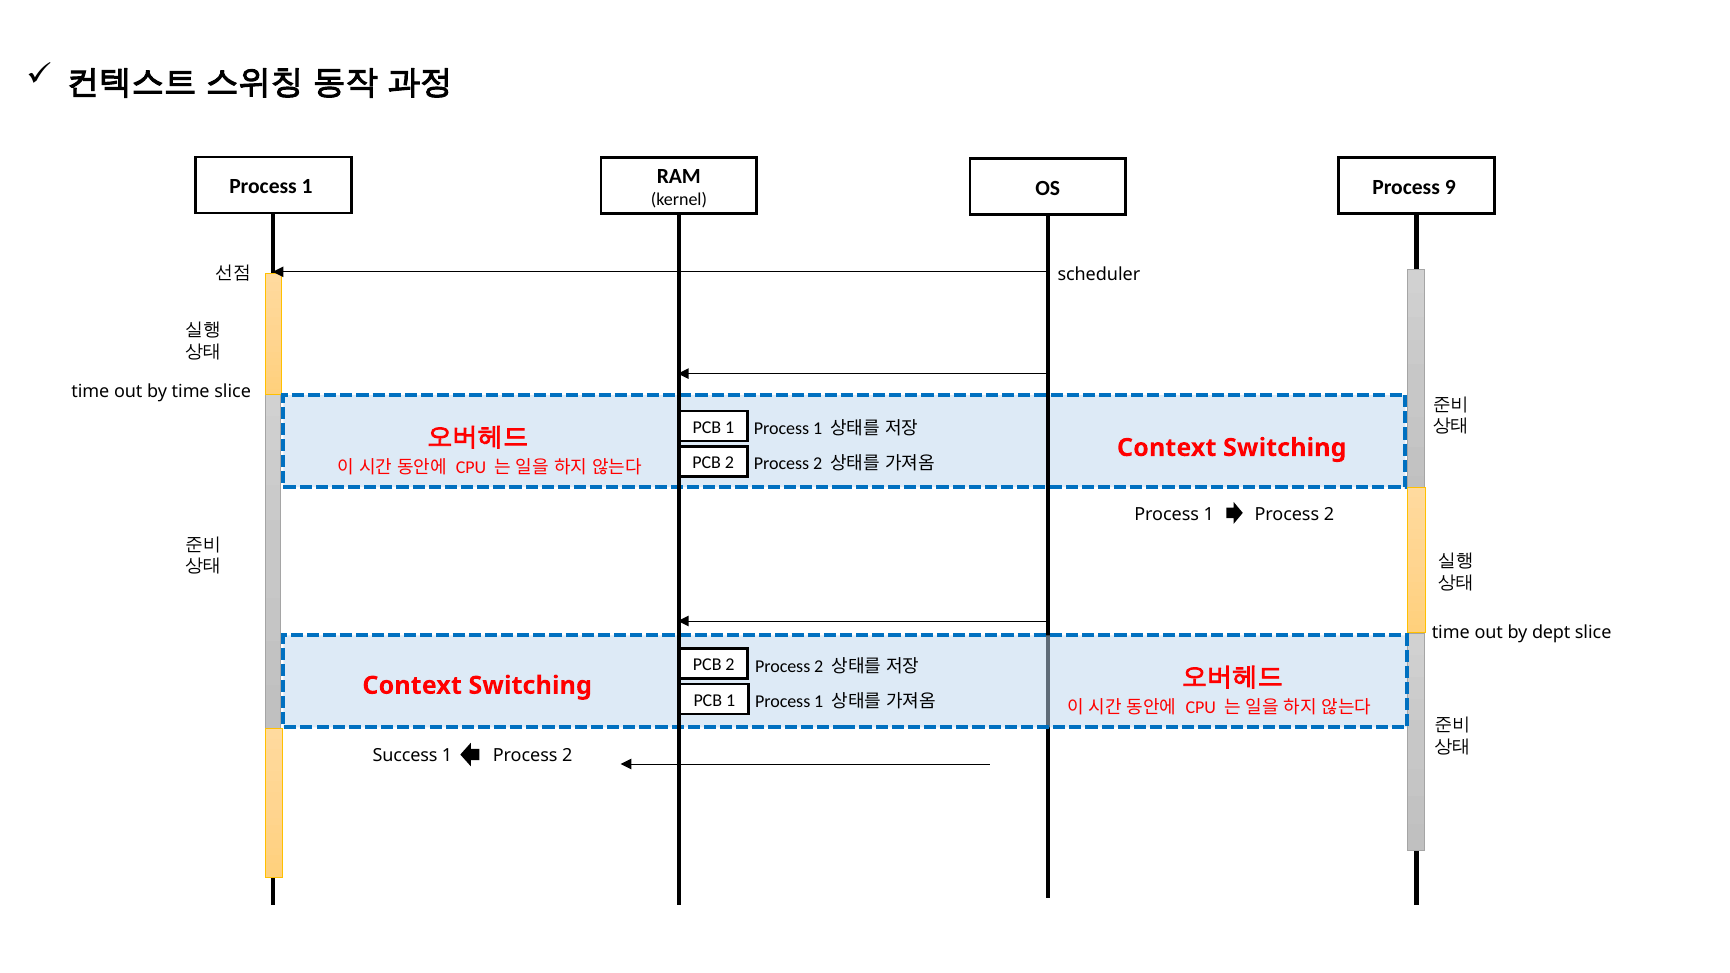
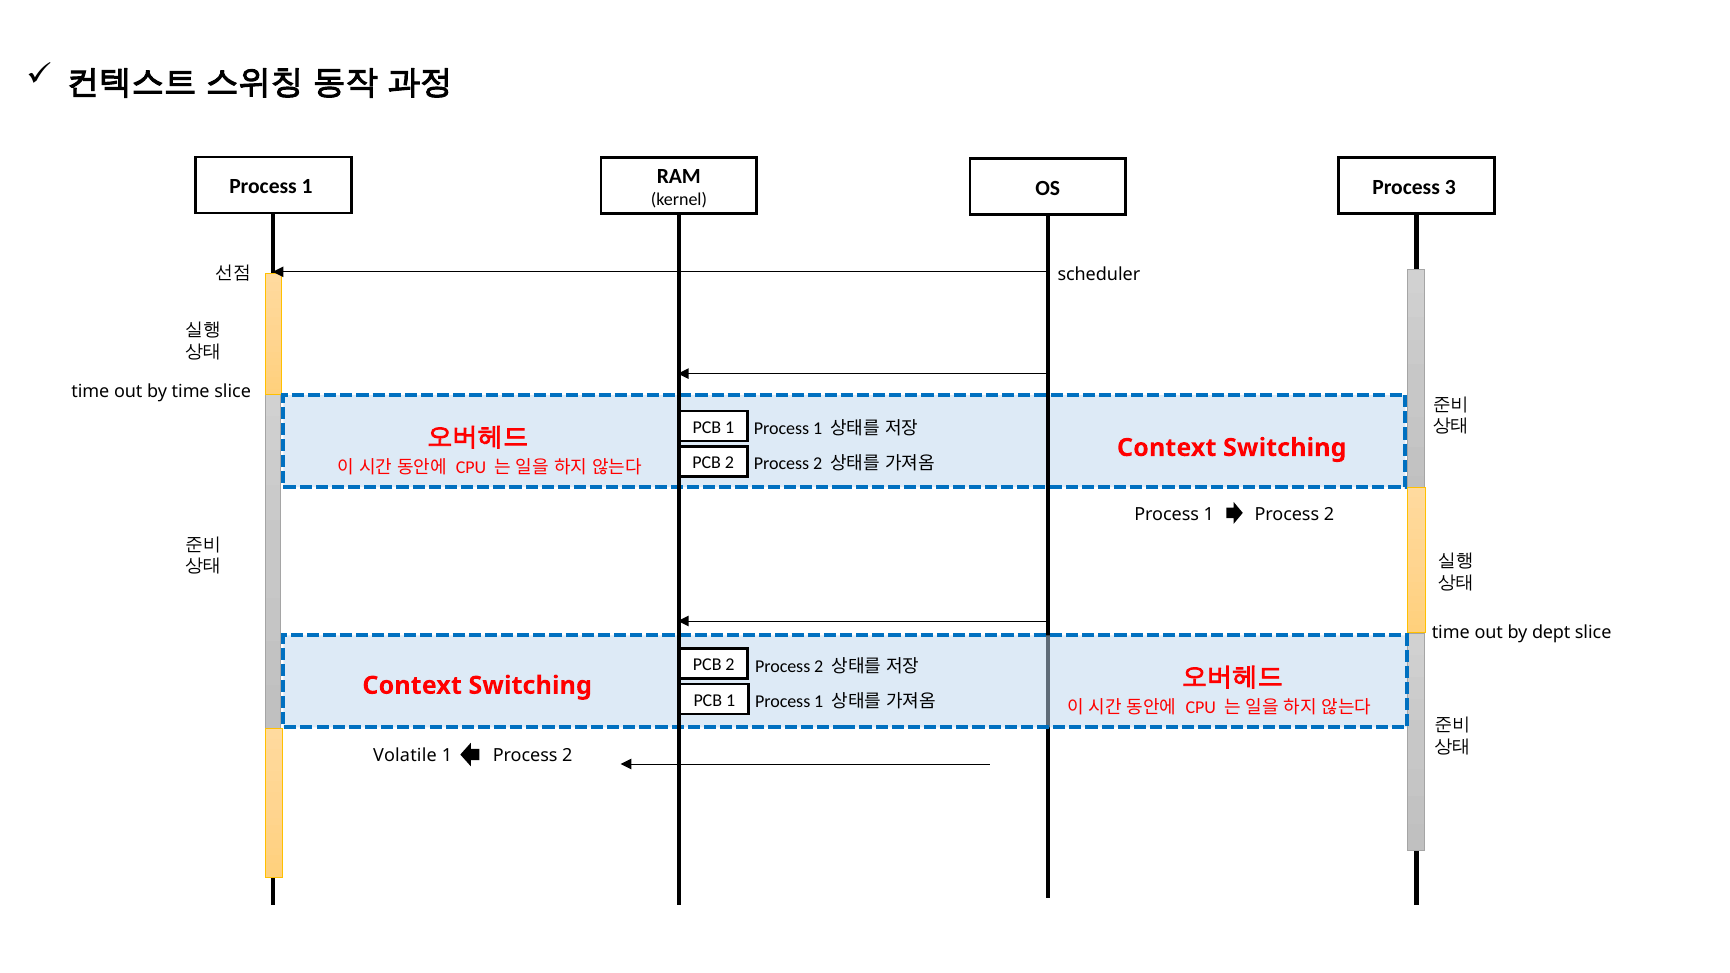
9: 9 -> 3 (1450, 187)
Success: Success -> Volatile (405, 756)
